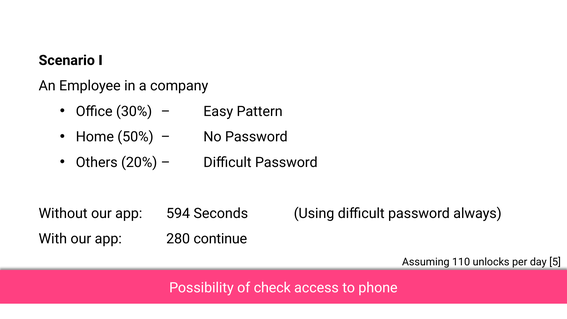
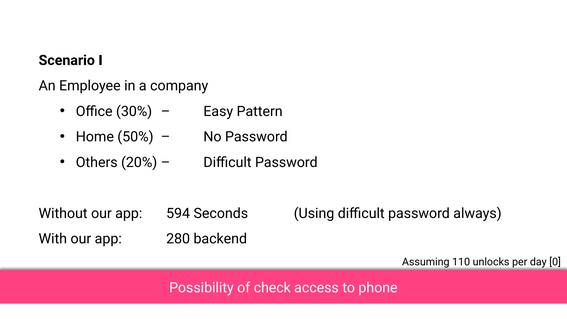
continue: continue -> backend (220, 239)
5: 5 -> 0 (555, 262)
